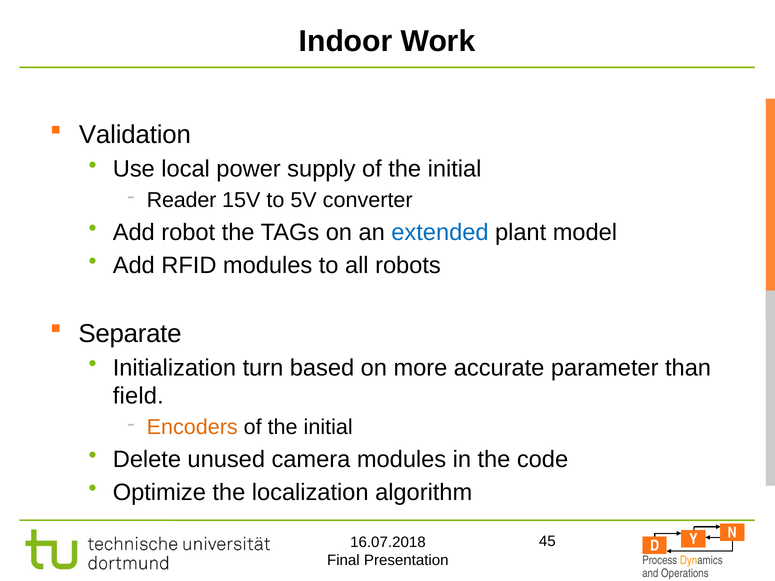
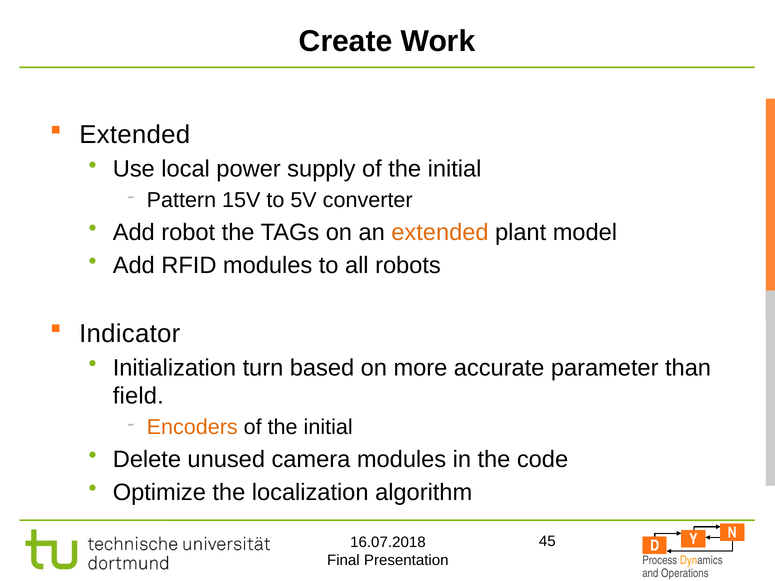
Indoor: Indoor -> Create (346, 41)
Validation: Validation -> Extended (135, 135)
Reader: Reader -> Pattern (181, 200)
extended colour: blue -> orange (440, 232)
Separate: Separate -> Indicator (130, 334)
